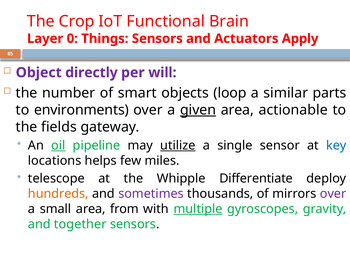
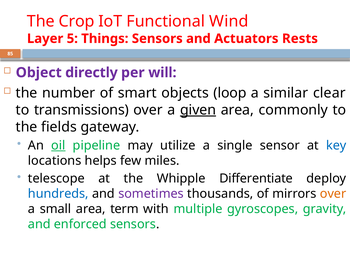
Brain: Brain -> Wind (229, 21)
0: 0 -> 5 (72, 39)
Apply: Apply -> Rests (300, 39)
parts: parts -> clear (329, 93)
environments: environments -> transmissions (81, 110)
actionable: actionable -> commonly (293, 110)
utilize underline: present -> none (178, 145)
hundreds colour: orange -> blue (58, 193)
over colour: purple -> orange (333, 193)
from: from -> term (124, 209)
multiple underline: present -> none (198, 209)
together: together -> enforced (80, 224)
